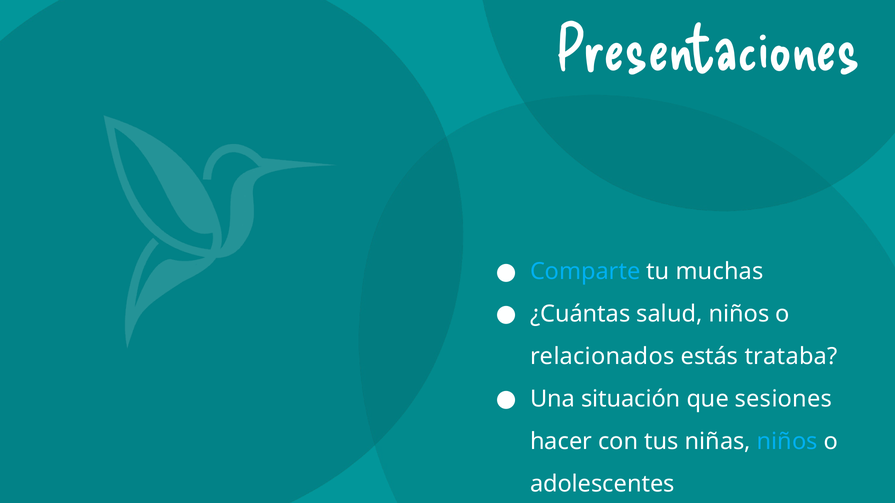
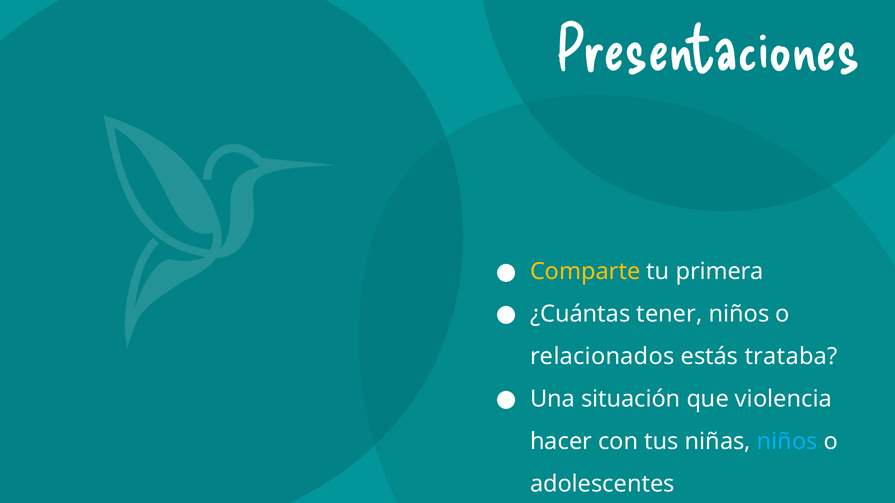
Comparte colour: light blue -> yellow (585, 272)
muchas: muchas -> primera (720, 272)
salud: salud -> tener (669, 314)
sesiones: sesiones -> violencia (784, 399)
